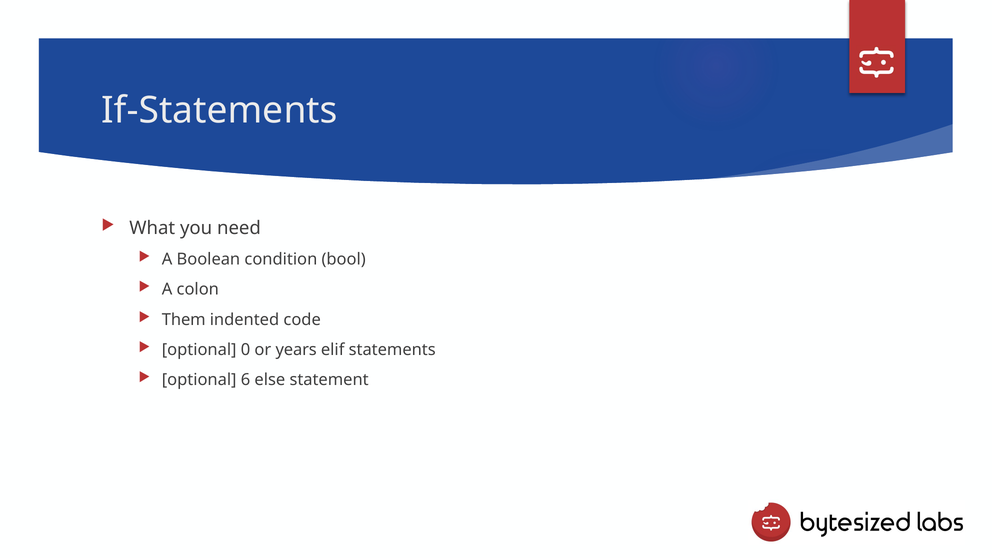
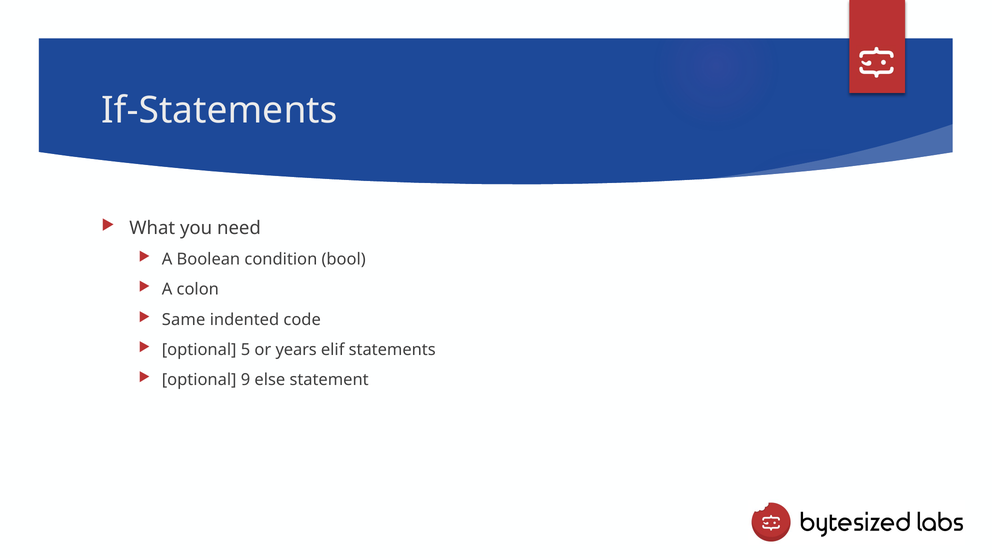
Them: Them -> Same (184, 320)
0: 0 -> 5 (246, 350)
6: 6 -> 9 (246, 380)
